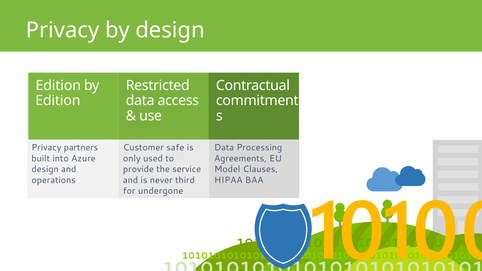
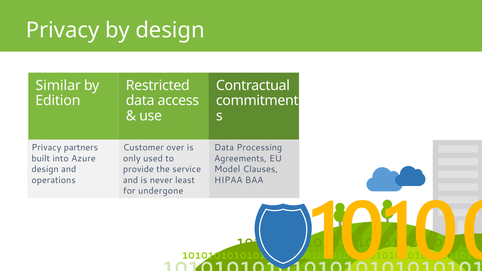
Edition: Edition -> Similar (58, 86)
safe: safe -> over (175, 148)
third: third -> least (185, 180)
